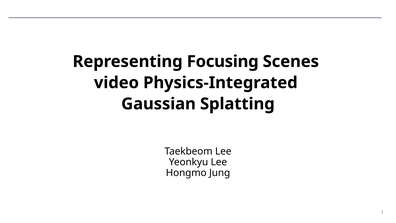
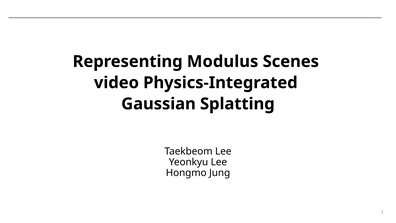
Focusing: Focusing -> Modulus (223, 61)
